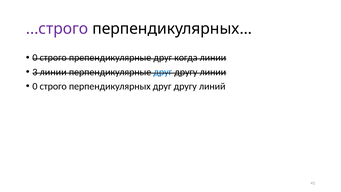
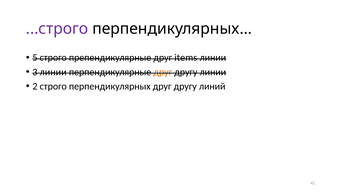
0: 0 -> 5 (35, 58)
когда: когда -> items (186, 58)
друг colour: blue -> orange (163, 72)
0: 0 -> 2 (35, 86)
